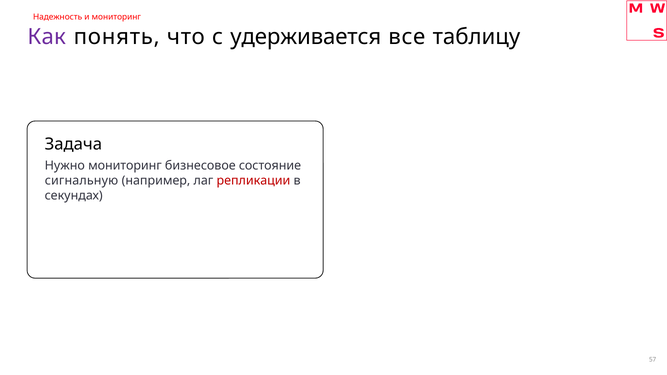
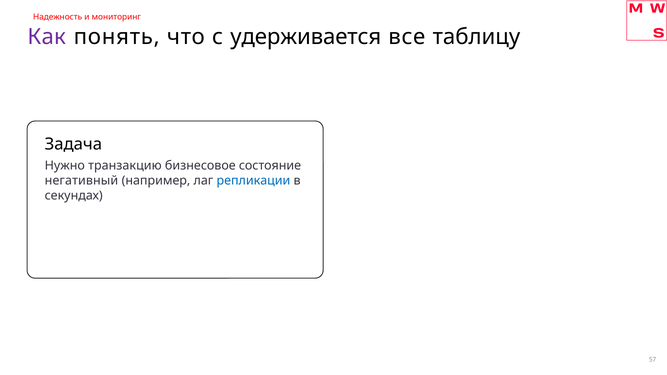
Нужно мониторинг: мониторинг -> транзакцию (125, 166)
сигнальную: сигнальную -> негативный (81, 181)
репликации colour: red -> blue (253, 181)
